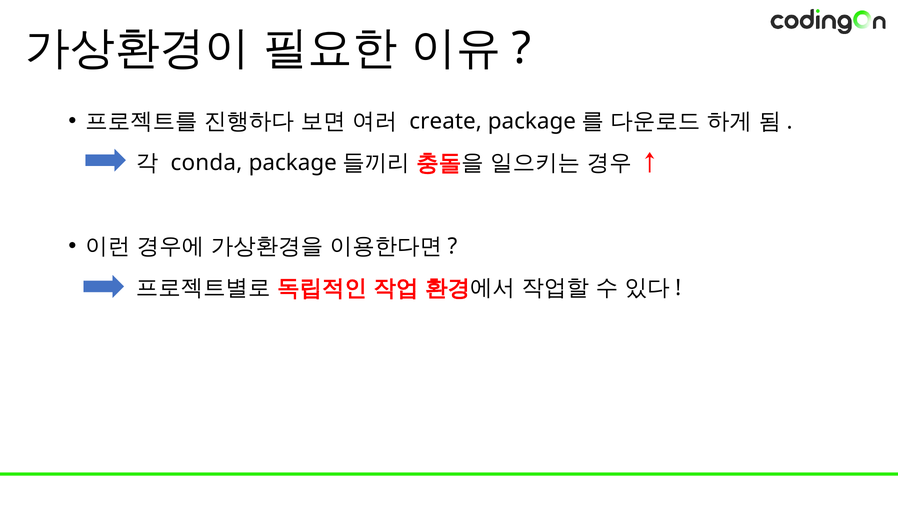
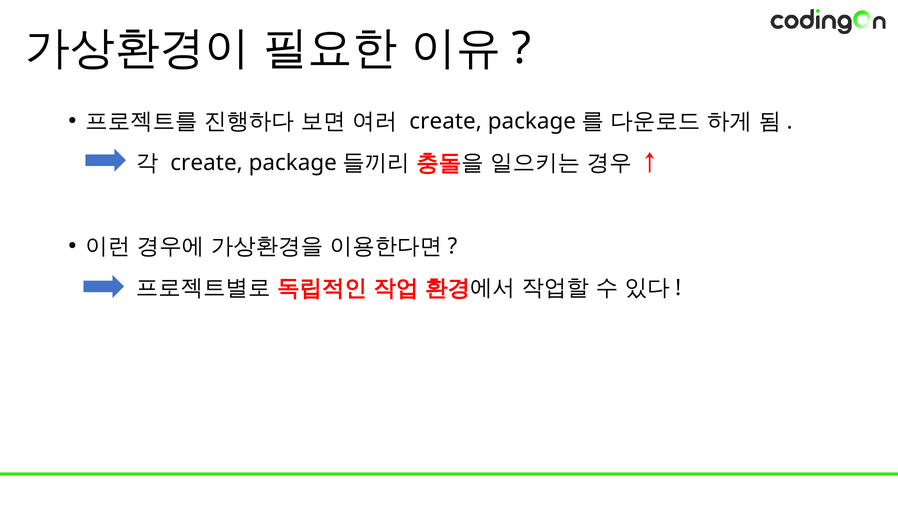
conda: conda -> create (207, 163)
